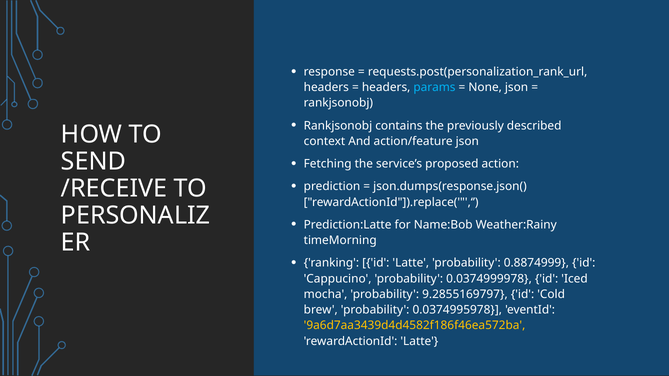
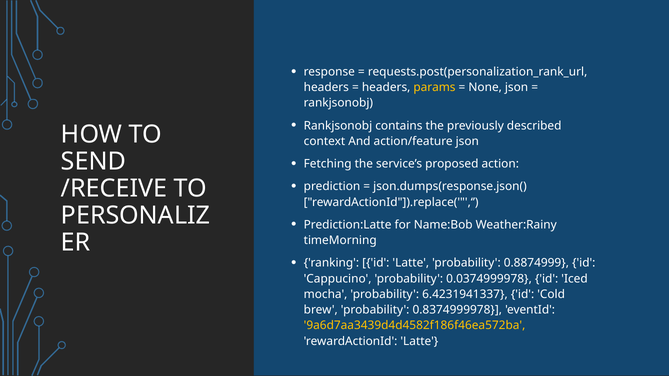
params colour: light blue -> yellow (434, 88)
9.2855169797: 9.2855169797 -> 6.4231941337 (465, 294)
0.0374995978: 0.0374995978 -> 0.8374999978 (457, 310)
